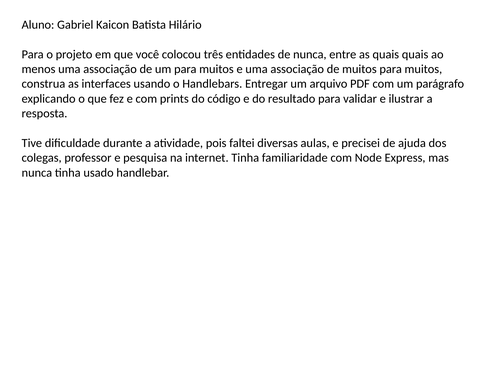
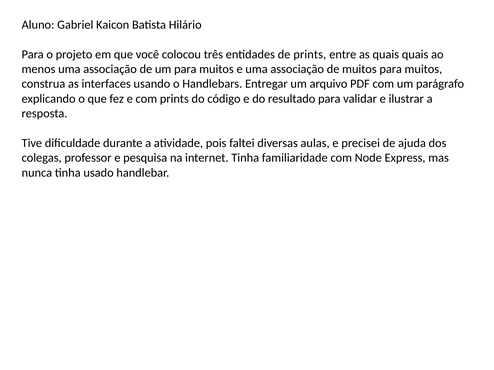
de nunca: nunca -> prints (310, 54)
